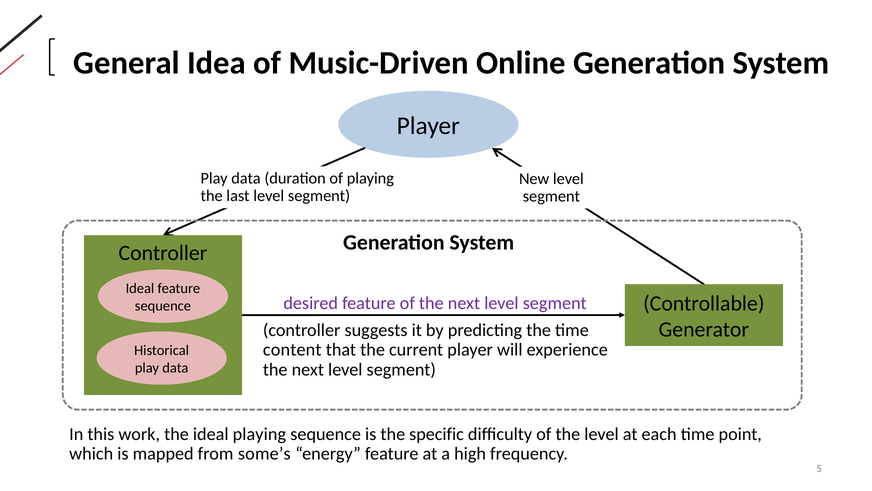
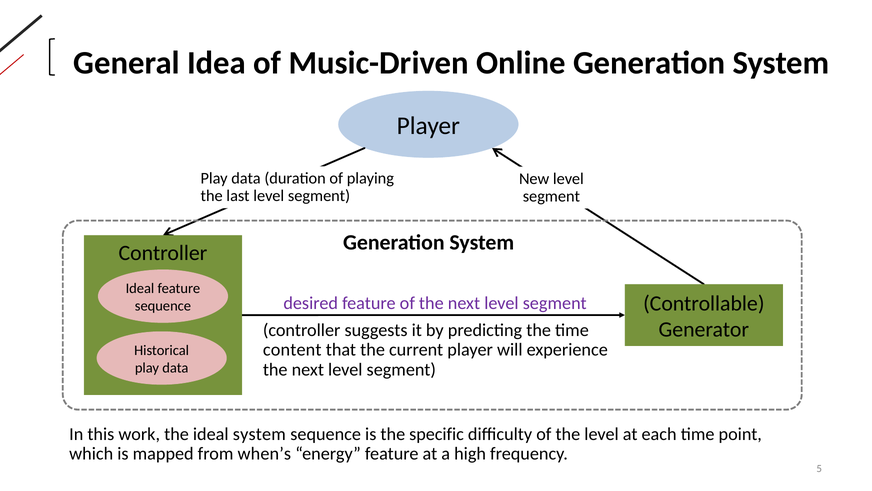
ideal playing: playing -> system (259, 434)
some’s: some’s -> when’s (264, 453)
